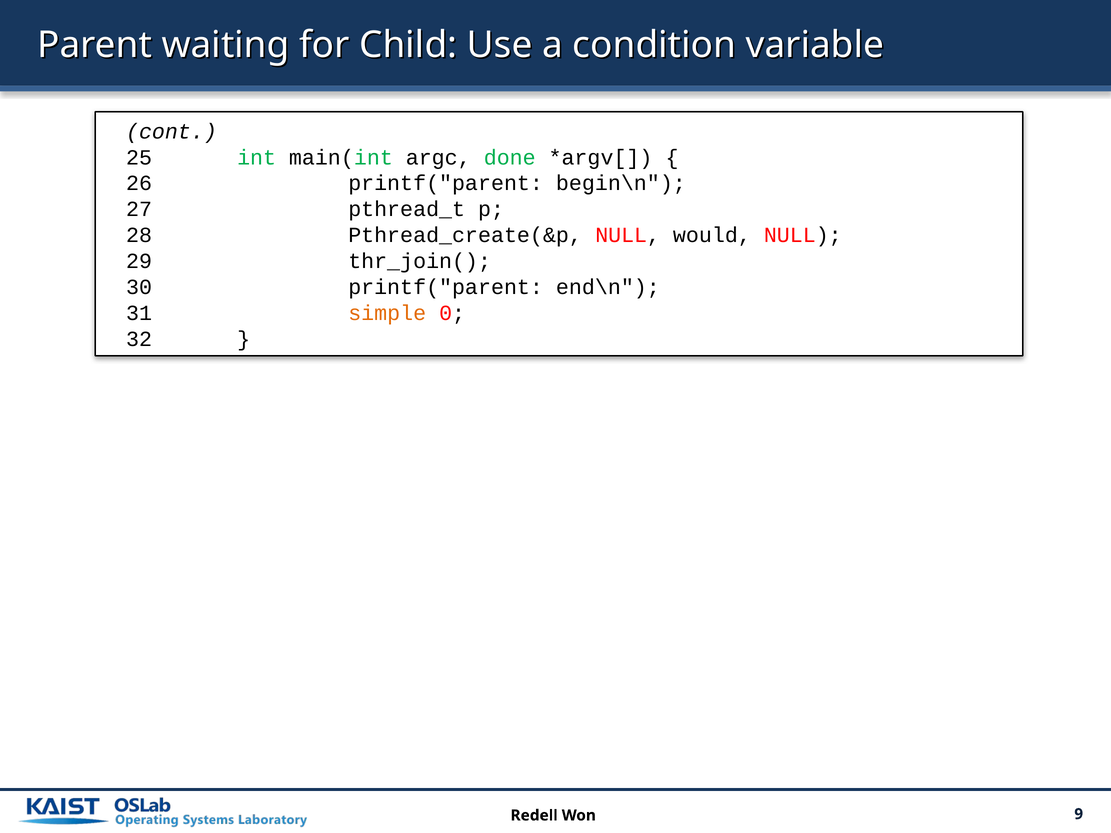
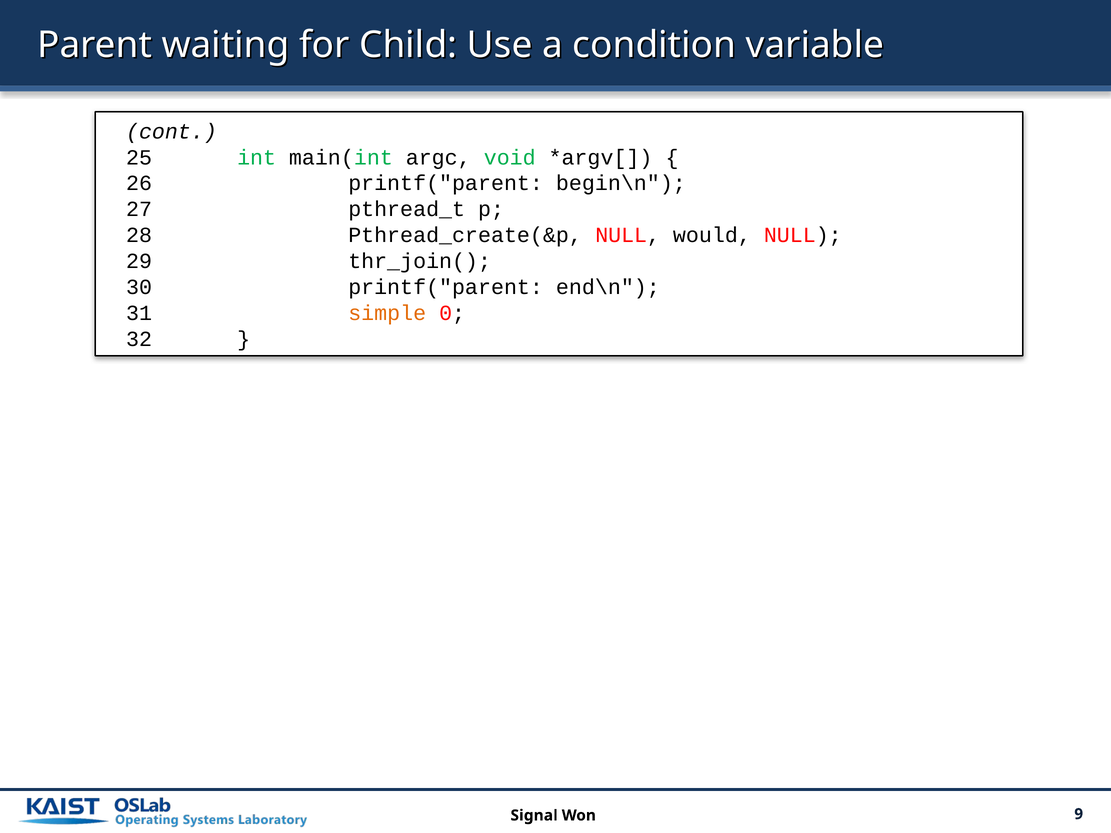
done: done -> void (510, 157)
Redell: Redell -> Signal (534, 816)
